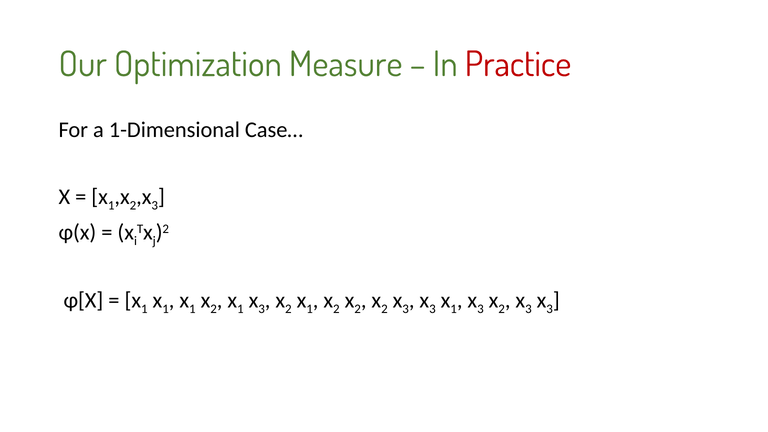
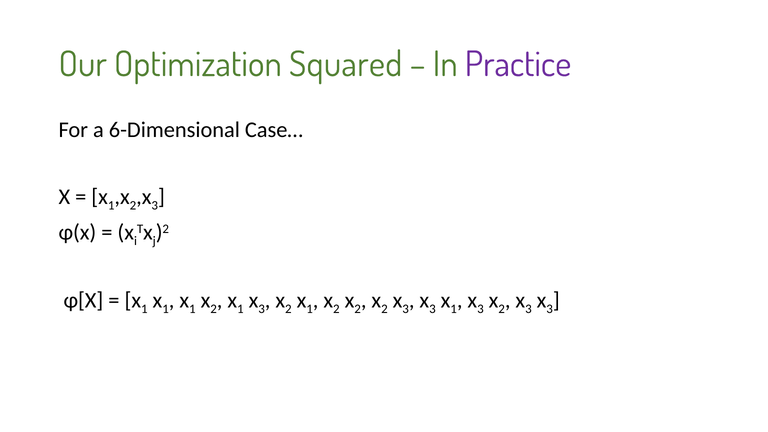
Measure: Measure -> Squared (346, 65)
Practice colour: red -> purple (518, 65)
1-Dimensional: 1-Dimensional -> 6-Dimensional (174, 130)
